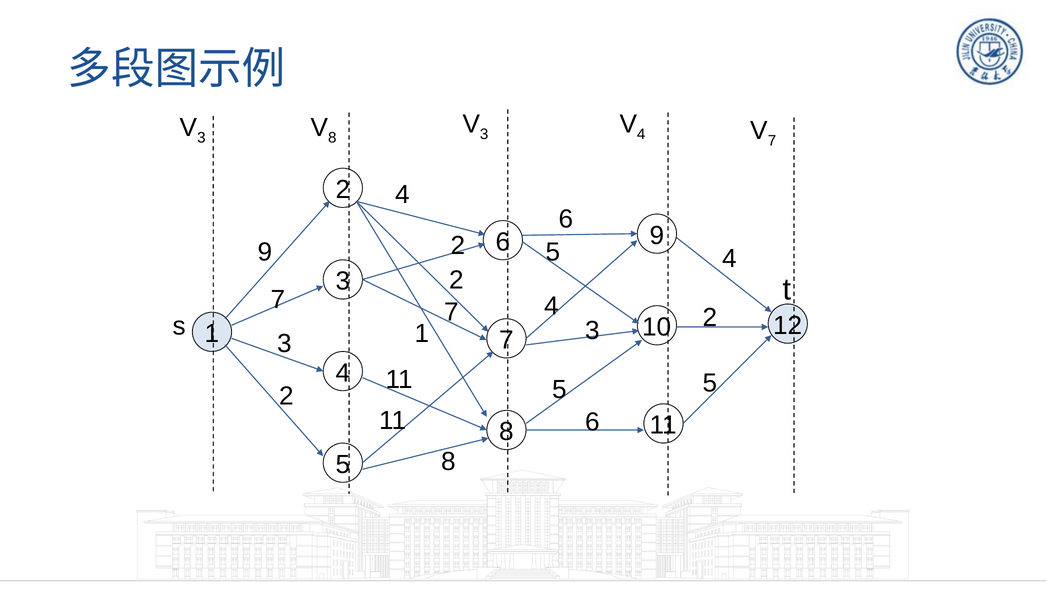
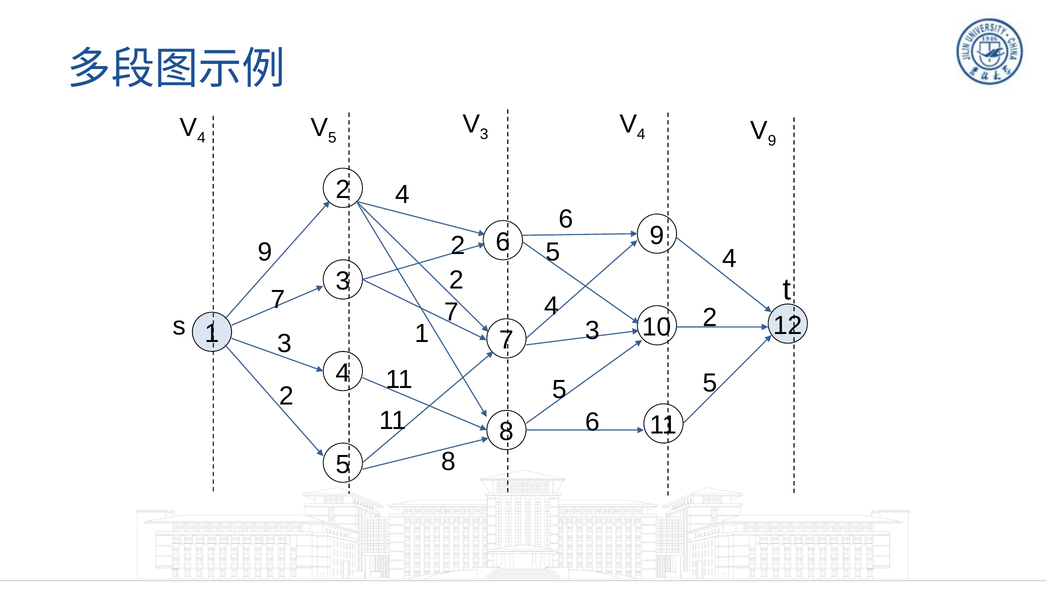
7: 7 -> 9 (772, 141)
3: 3 -> 4 (201, 138)
8: 8 -> 5 (332, 138)
